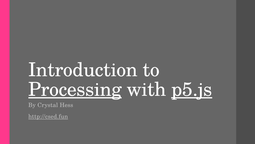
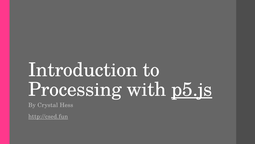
Processing underline: present -> none (75, 89)
